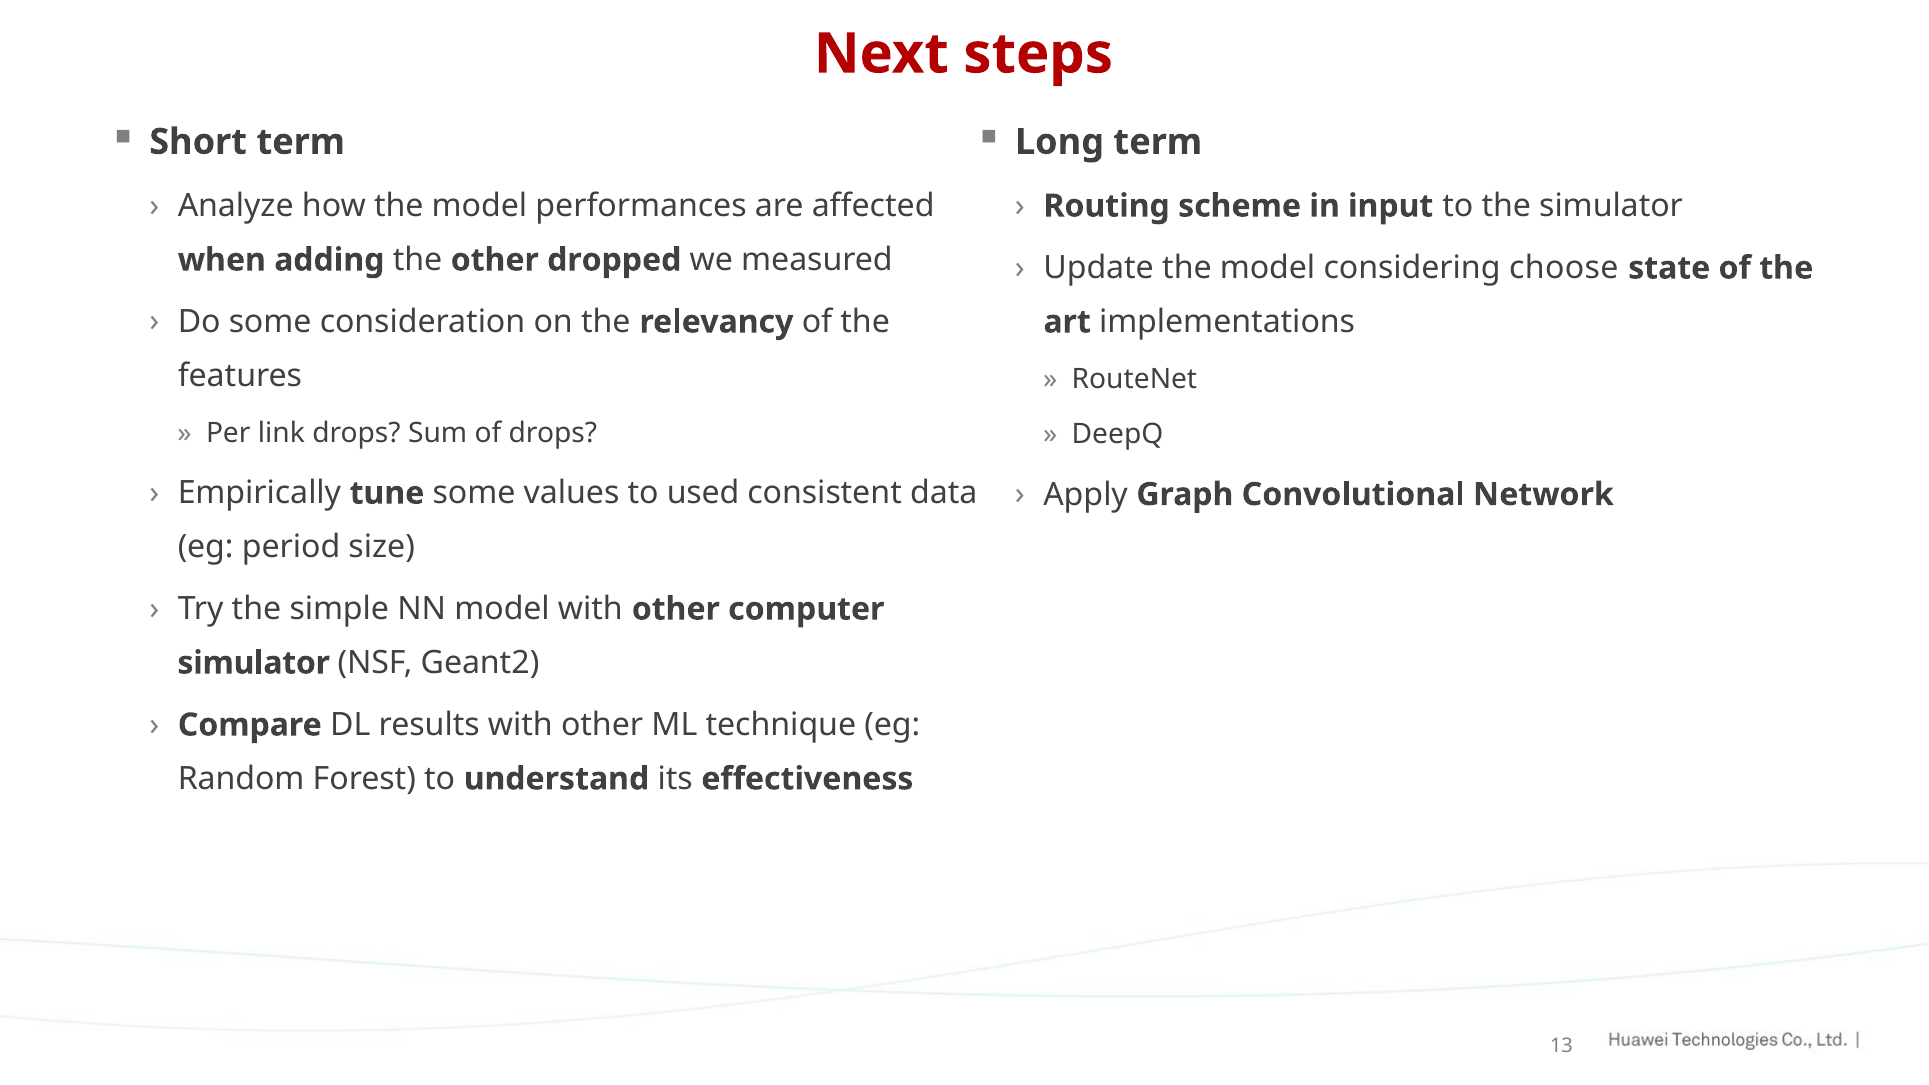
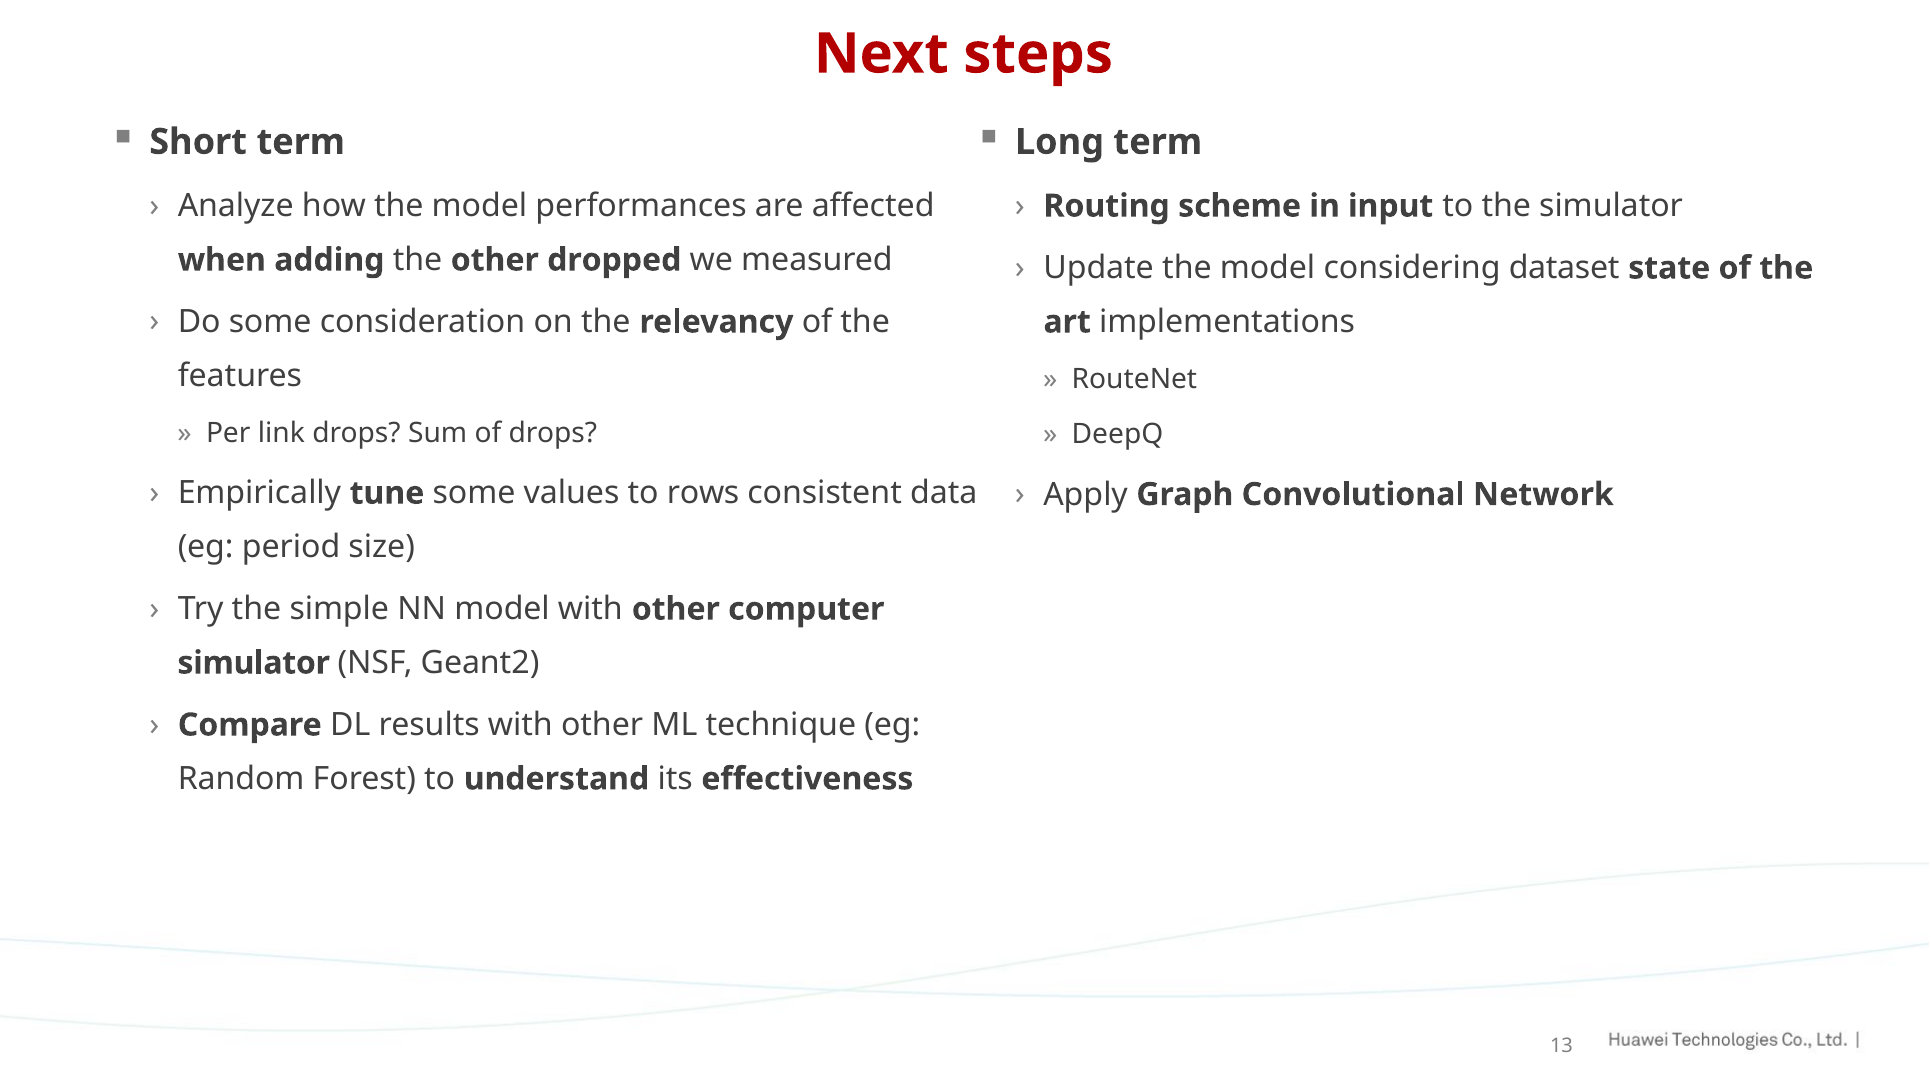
choose: choose -> dataset (1564, 268)
used: used -> rows (703, 493)
